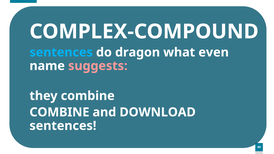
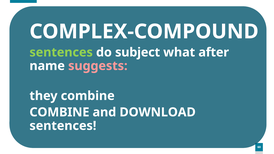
sentences colour: light blue -> light green (61, 52)
dragon: dragon -> subject (138, 52)
even: even -> after (214, 52)
